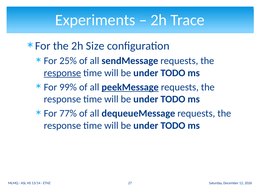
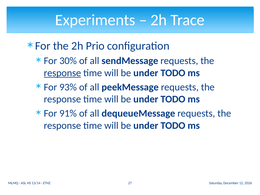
Size: Size -> Prio (95, 46)
25%: 25% -> 30% (68, 61)
99%: 99% -> 93% (68, 87)
peekMessage underline: present -> none (130, 87)
77%: 77% -> 91% (68, 113)
